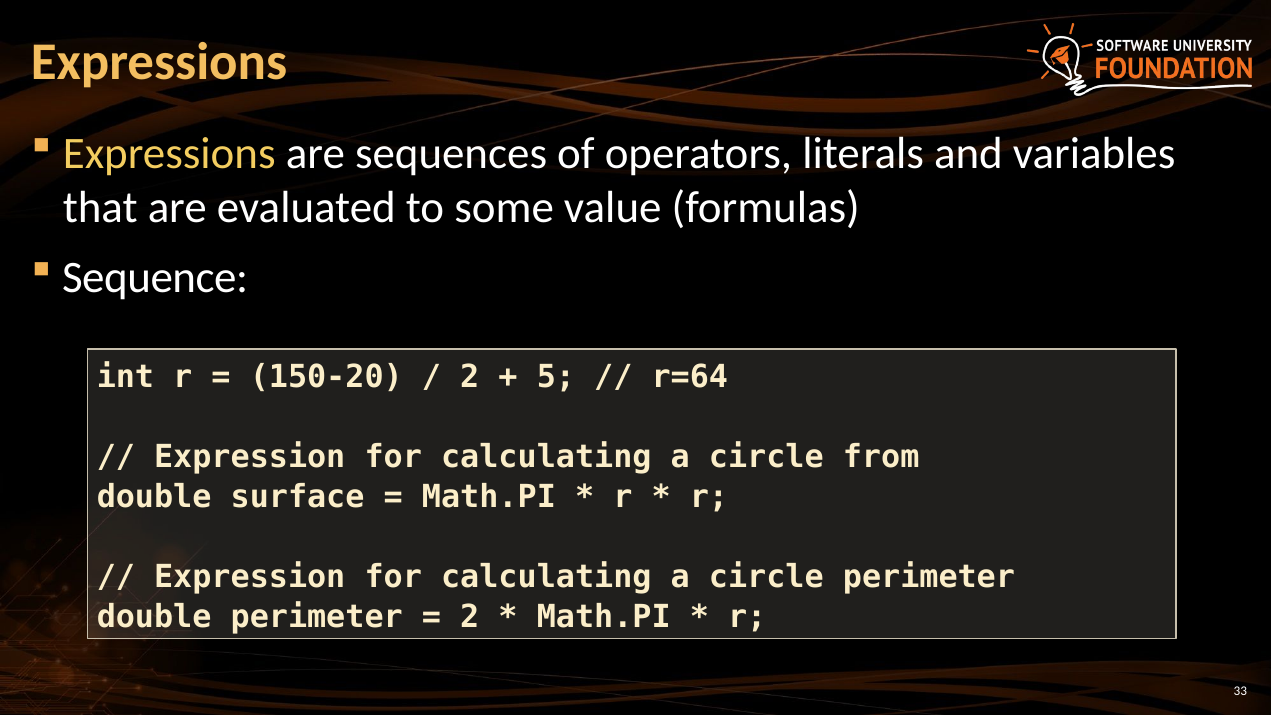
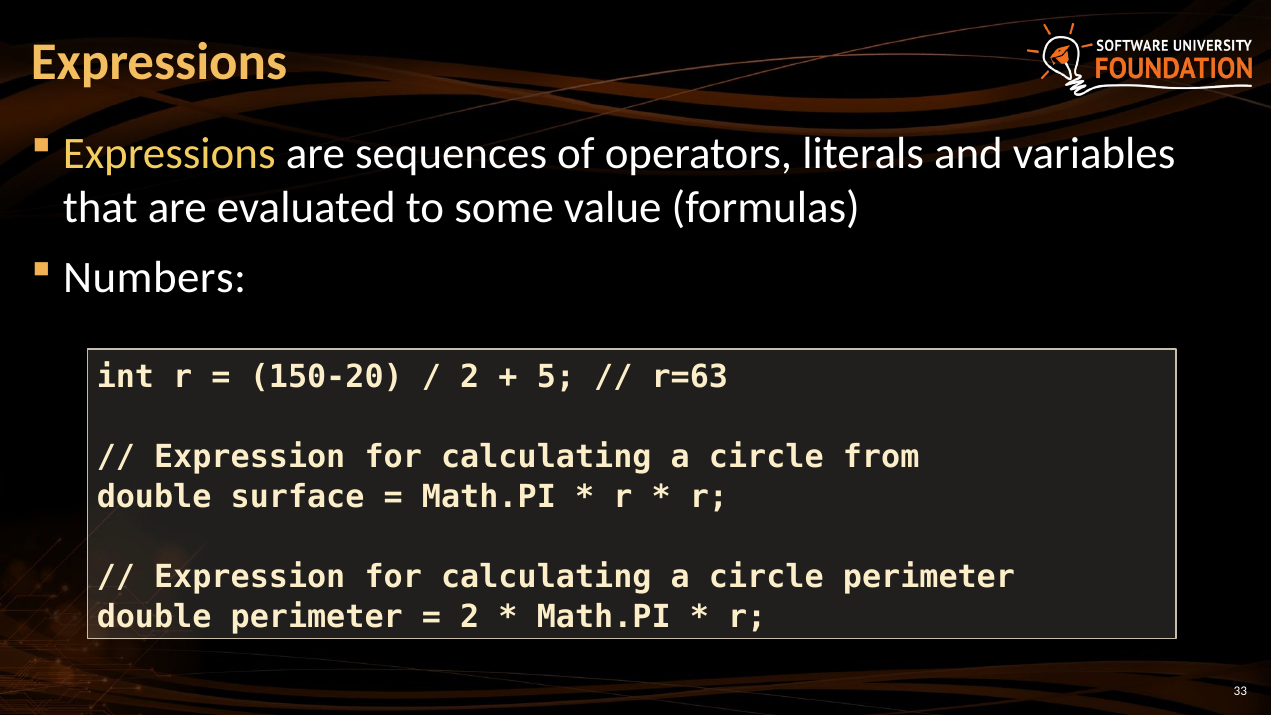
Sequence: Sequence -> Numbers (155, 278)
r=64: r=64 -> r=63 (690, 377)
